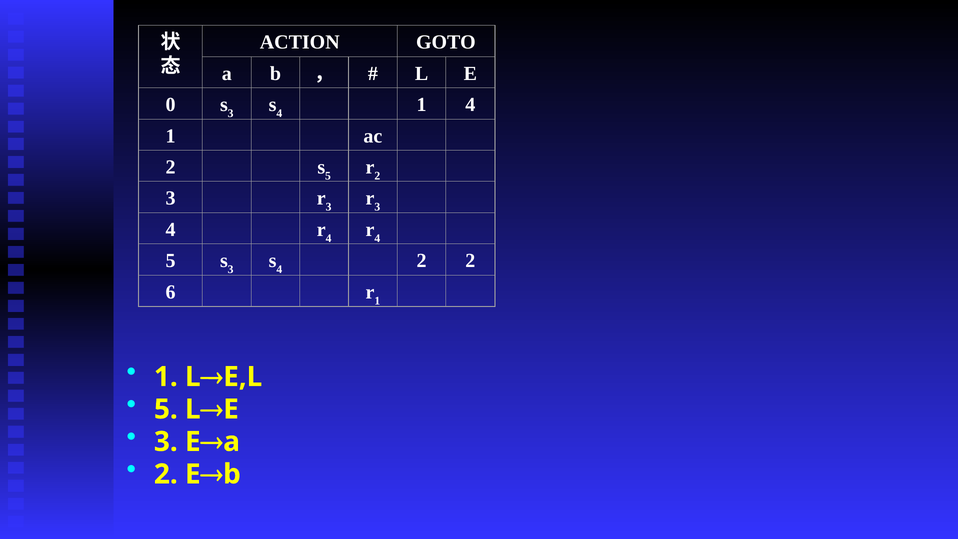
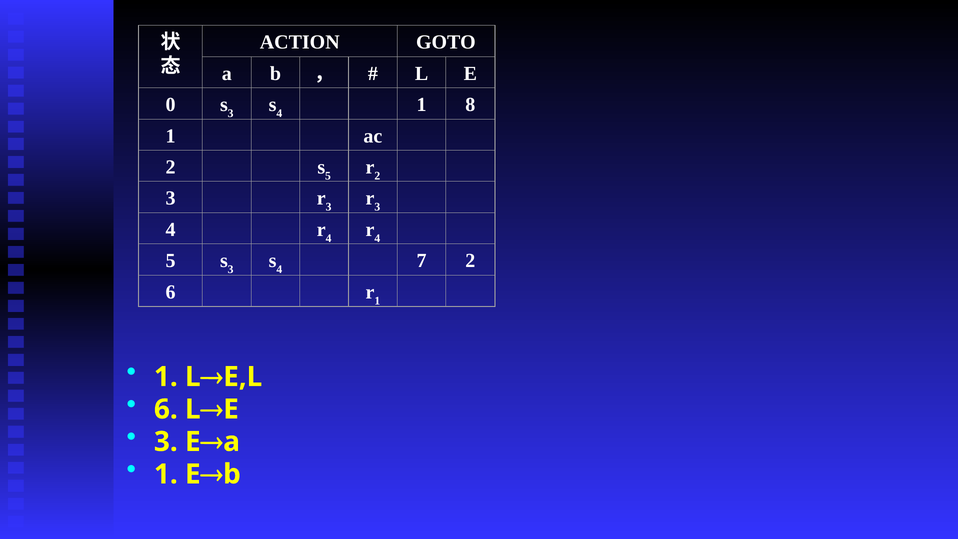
1 4: 4 -> 8 (470, 105)
4 2: 2 -> 7 (422, 261)
5: 5 -> 6 (166, 409)
2: 2 -> 1 (166, 474)
